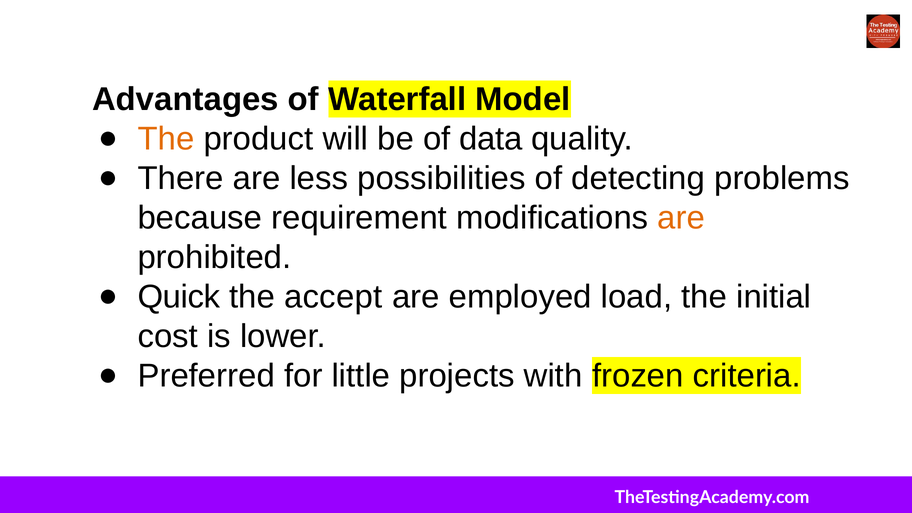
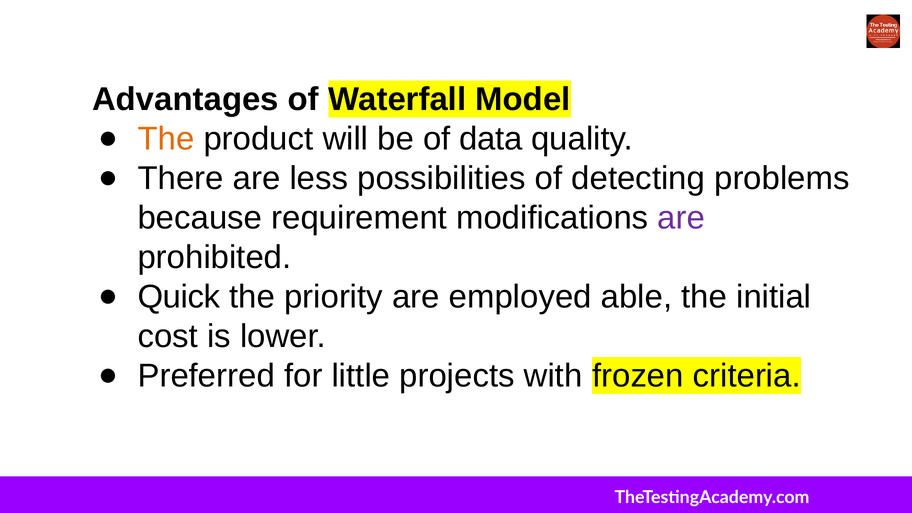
are colour: orange -> purple (681, 218)
accept: accept -> priority (334, 297)
load: load -> able (636, 297)
